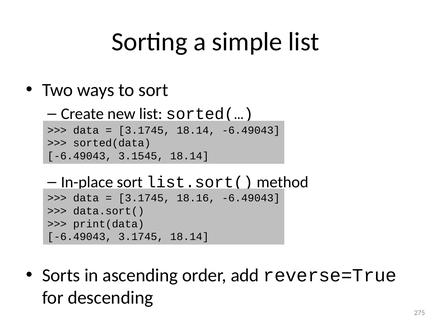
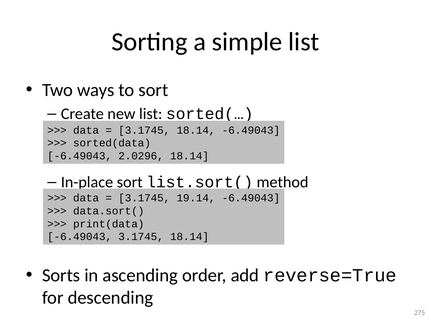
3.1545: 3.1545 -> 2.0296 (141, 156)
18.16: 18.16 -> 19.14 (196, 198)
